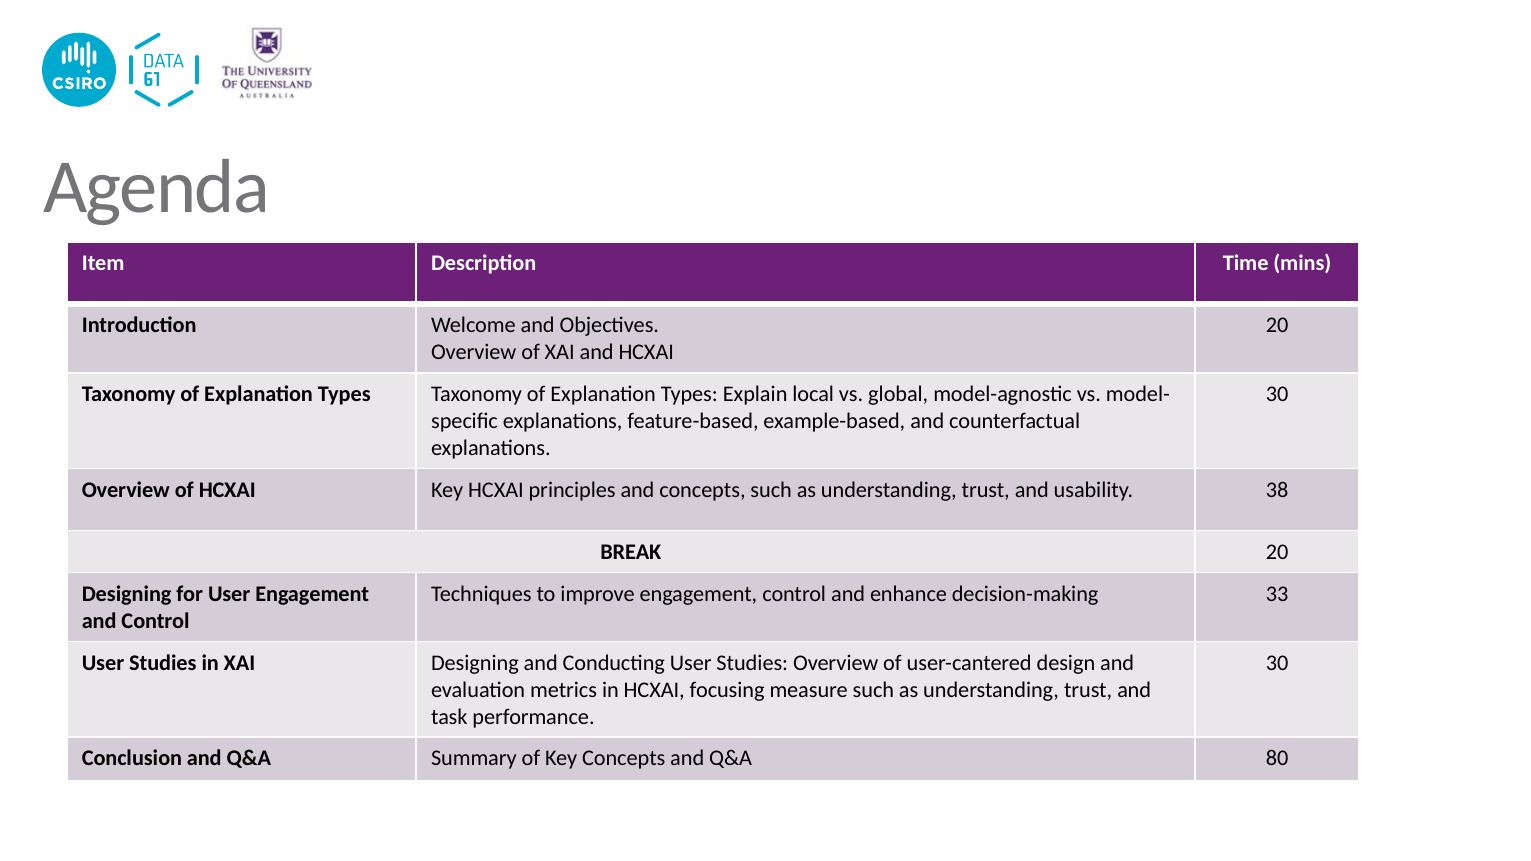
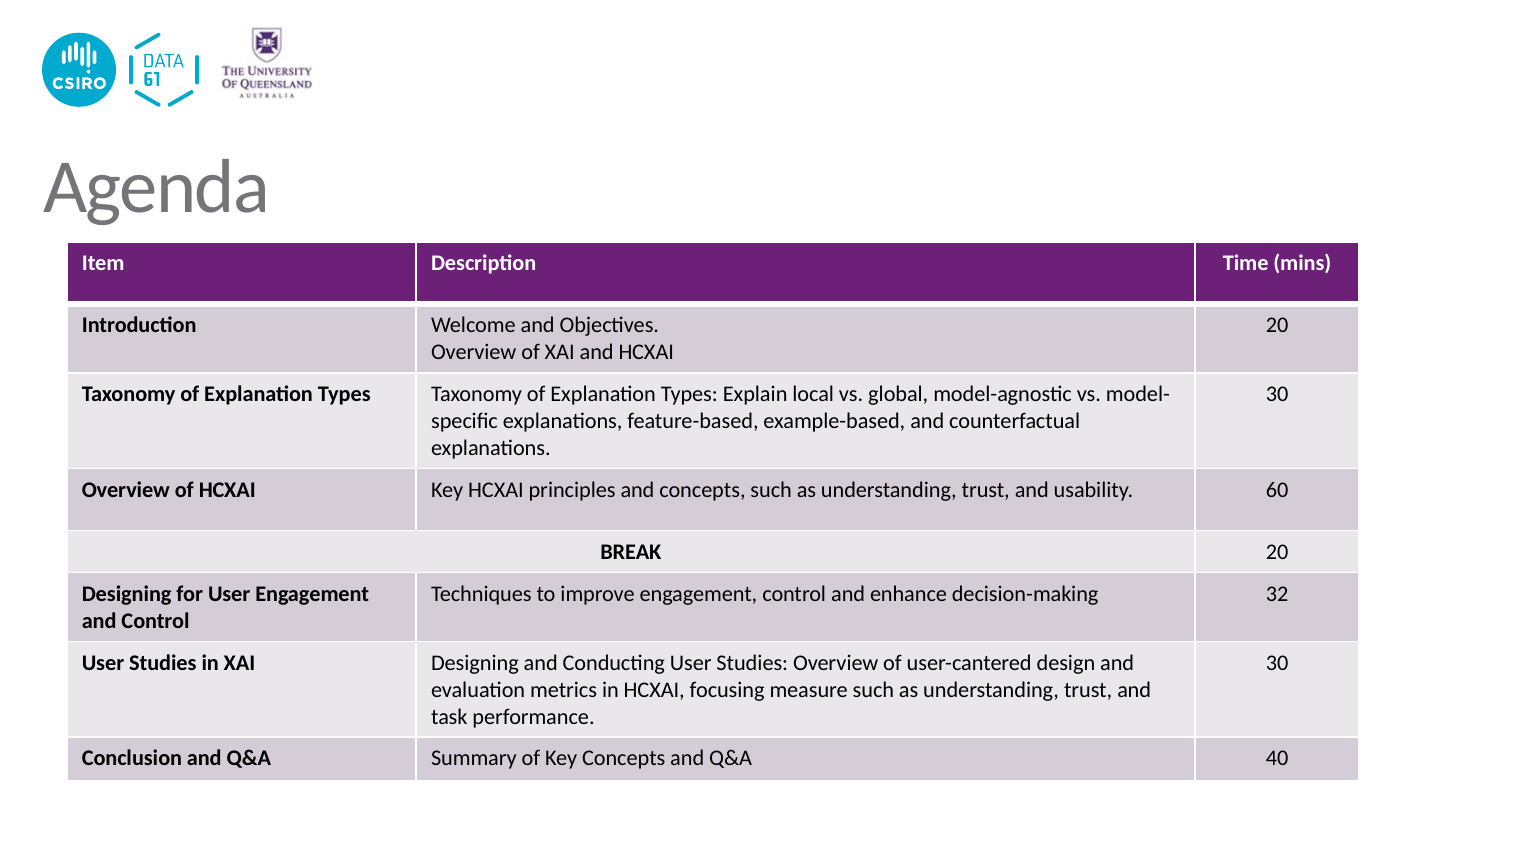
38: 38 -> 60 (1277, 490)
33: 33 -> 32 (1277, 594)
80: 80 -> 40 (1277, 759)
